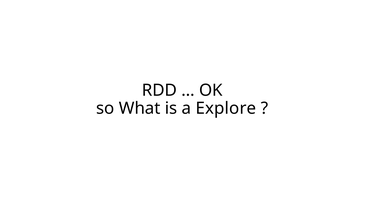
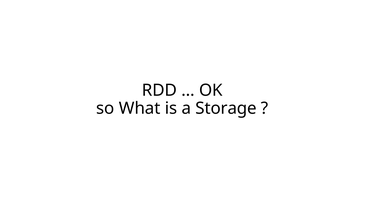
Explore: Explore -> Storage (226, 108)
